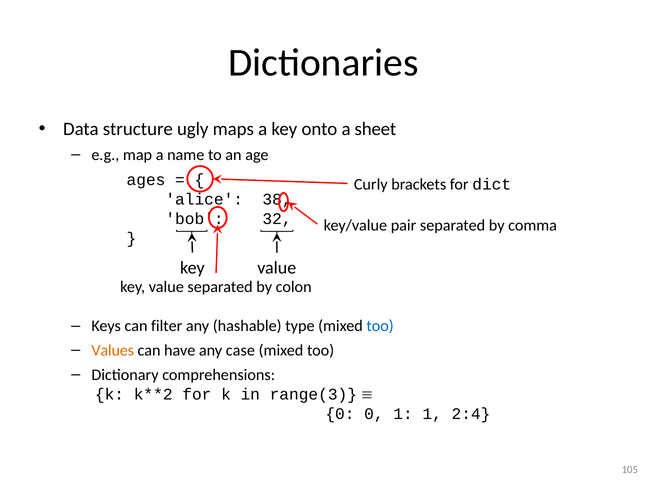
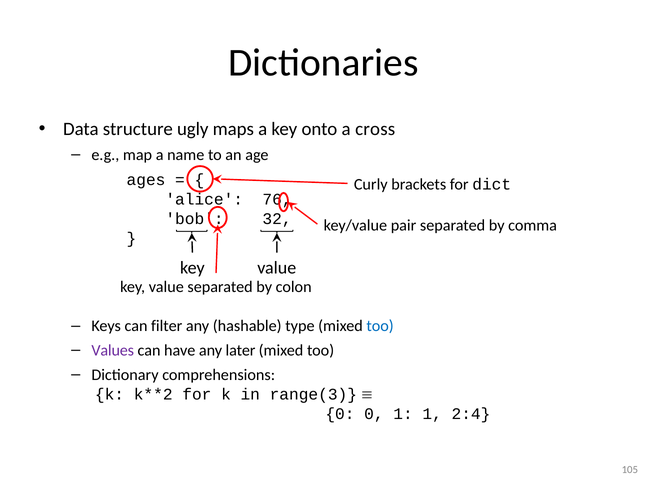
sheet: sheet -> cross (375, 129)
38: 38 -> 76 (277, 200)
Values colour: orange -> purple (113, 351)
case: case -> later (241, 351)
